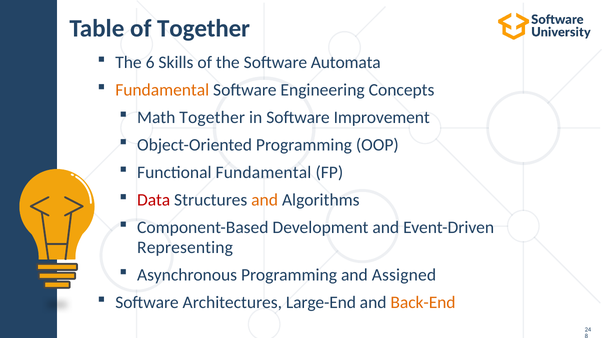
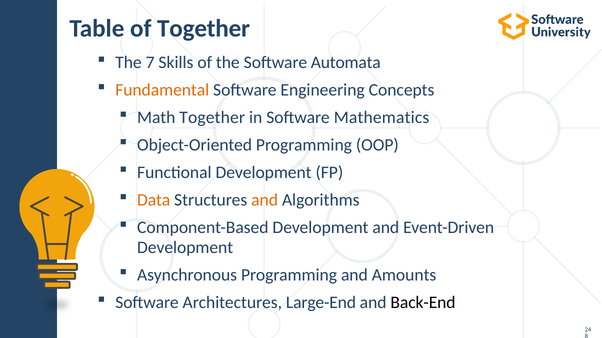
6: 6 -> 7 (150, 62)
Improvement: Improvement -> Mathematics (382, 118)
Functional Fundamental: Fundamental -> Development (264, 173)
Data colour: red -> orange (154, 200)
Representing: Representing -> Development (185, 248)
Assigned: Assigned -> Amounts (404, 275)
Back-End colour: orange -> black (423, 303)
